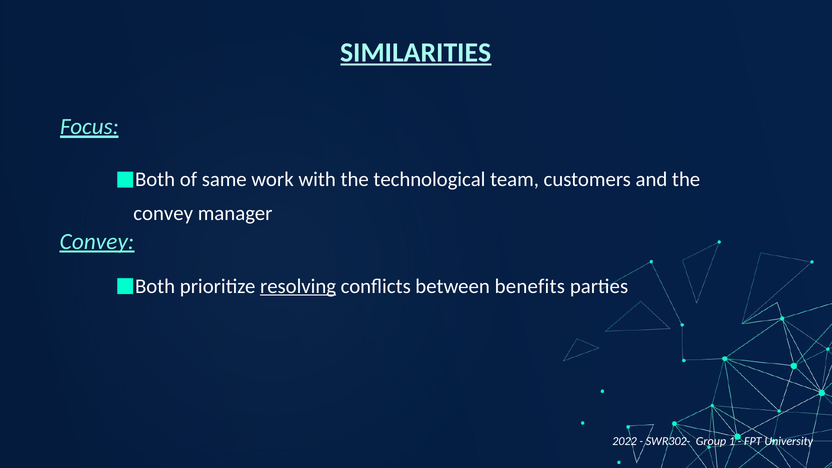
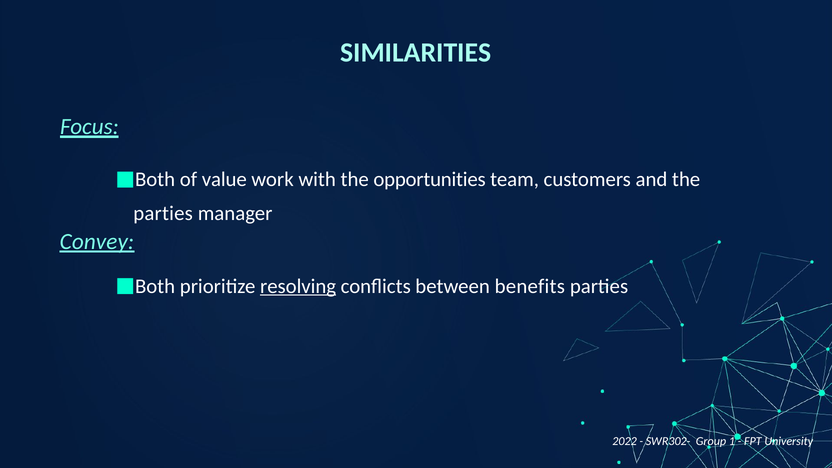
SIMILARITIES underline: present -> none (416, 53)
same: same -> value (224, 180)
technological: technological -> opportunities (430, 180)
convey: convey -> parties (163, 213)
